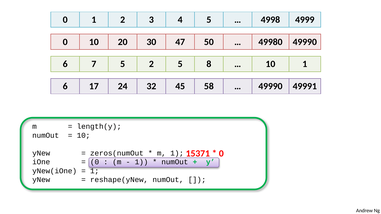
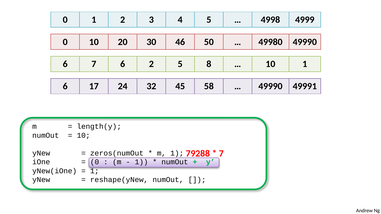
47: 47 -> 46 (180, 42)
7 5: 5 -> 6 (123, 64)
15371: 15371 -> 79288 (198, 154)
0: 0 -> 7 (221, 154)
